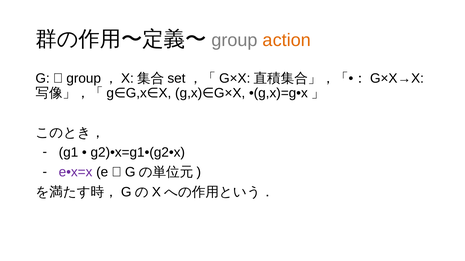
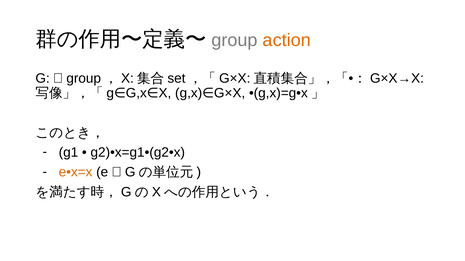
e•x=x colour: purple -> orange (76, 172)
